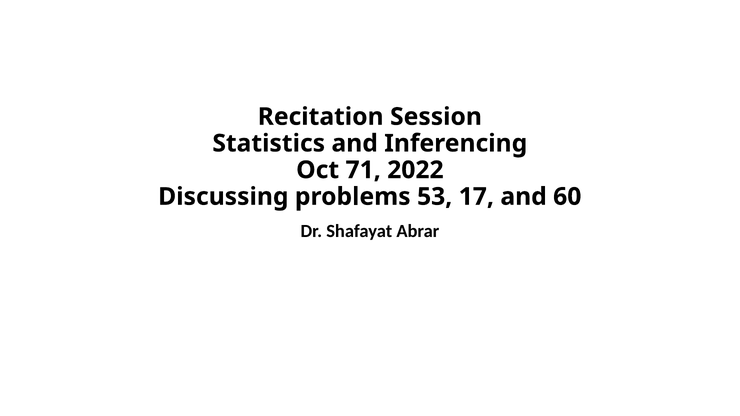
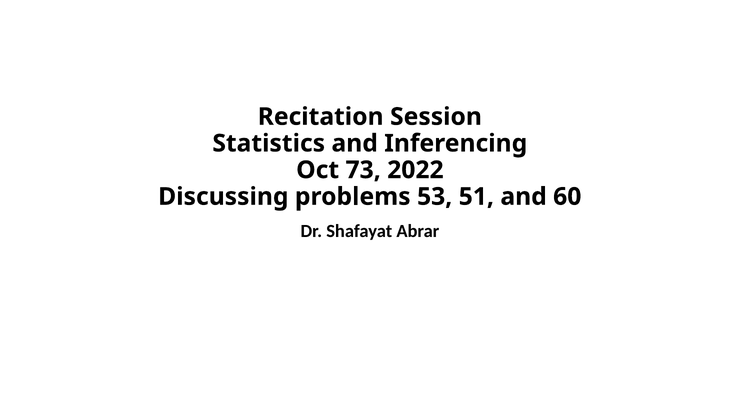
71: 71 -> 73 (363, 170)
17: 17 -> 51 (476, 197)
